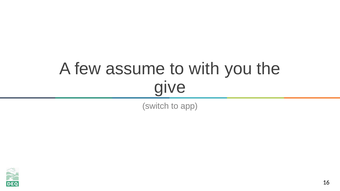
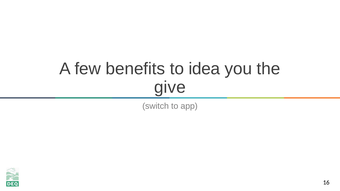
assume: assume -> benefits (135, 69)
with: with -> idea (204, 69)
